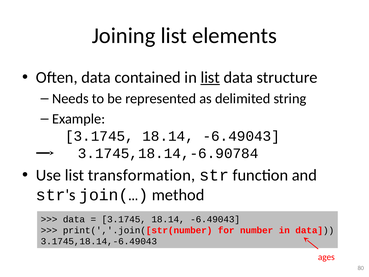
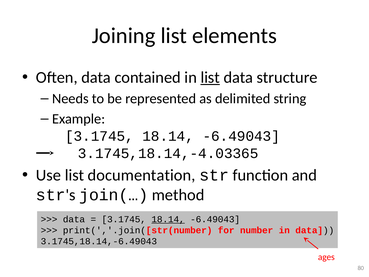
3.1745,18.14,-6.90784: 3.1745,18.14,-6.90784 -> 3.1745,18.14,-4.03365 (168, 153)
transformation: transformation -> documentation (142, 175)
18.14 underline: none -> present (168, 219)
